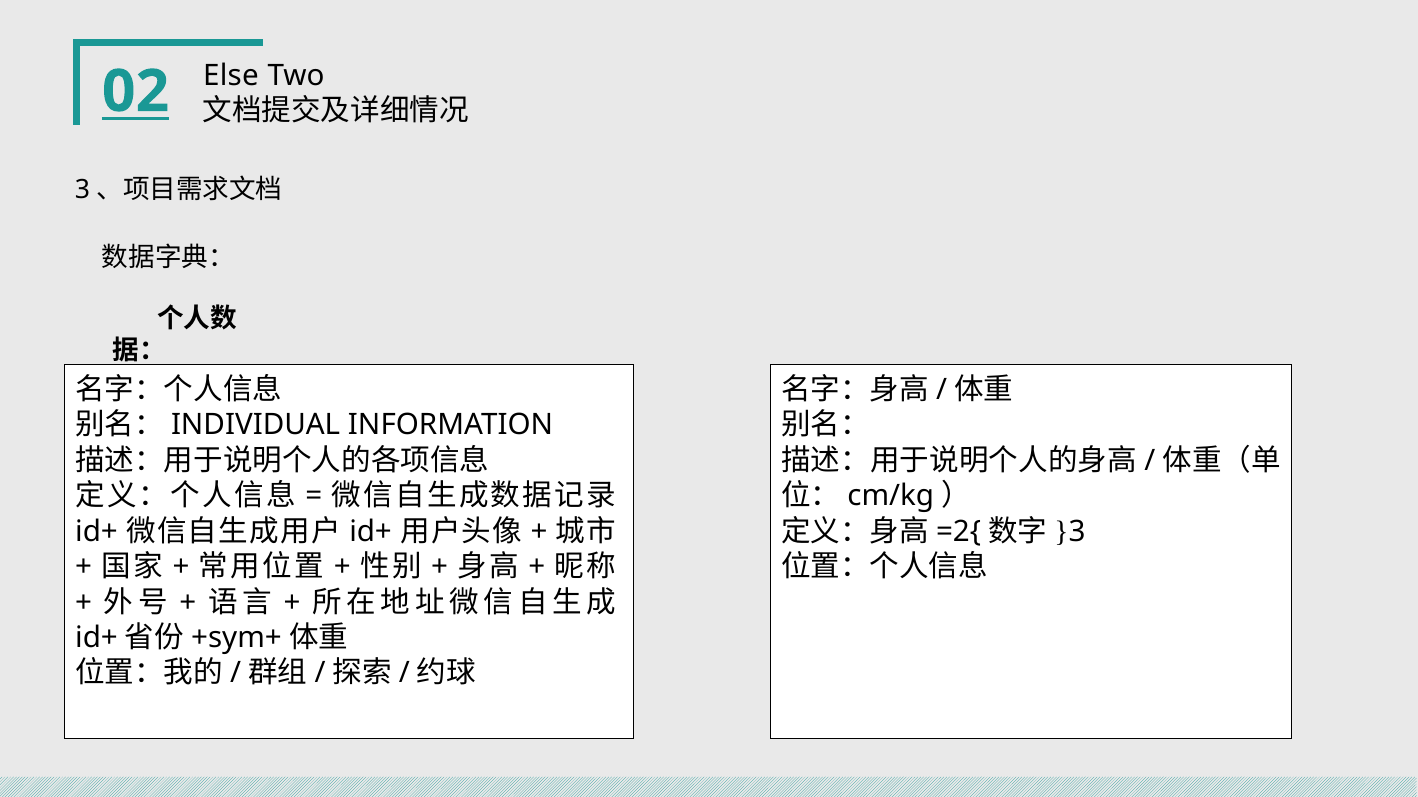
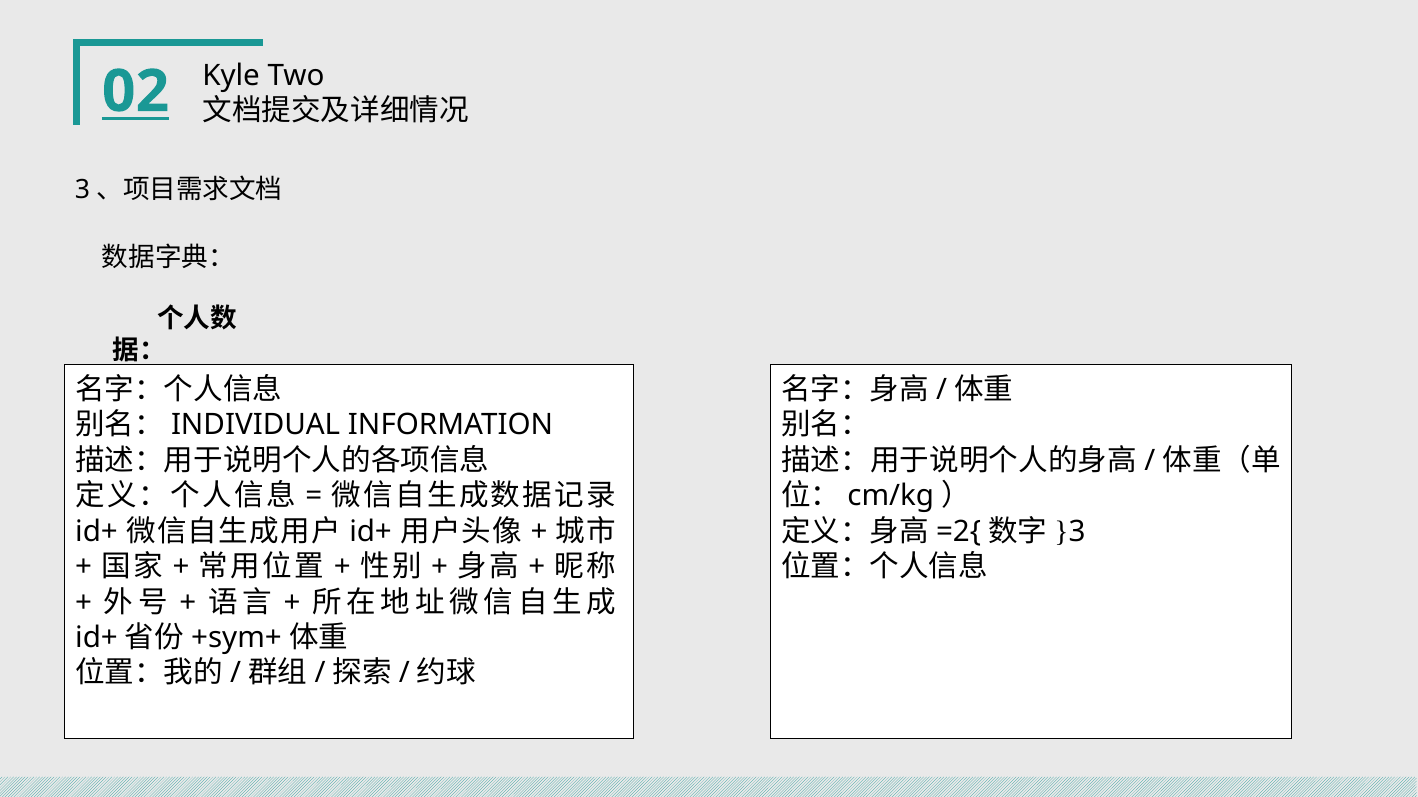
Else: Else -> Kyle (231, 75)
